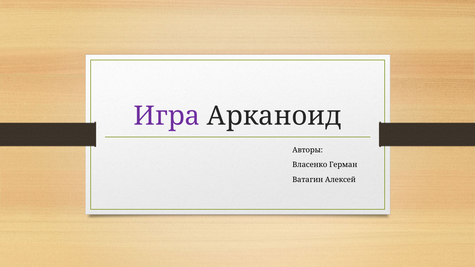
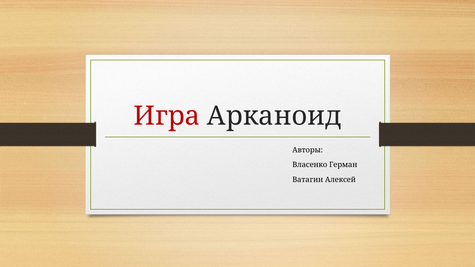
Игра colour: purple -> red (167, 116)
